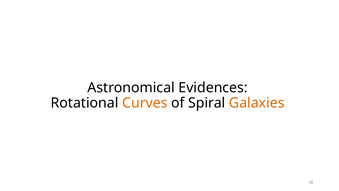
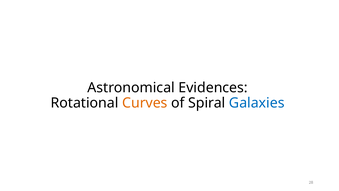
Galaxies colour: orange -> blue (257, 103)
